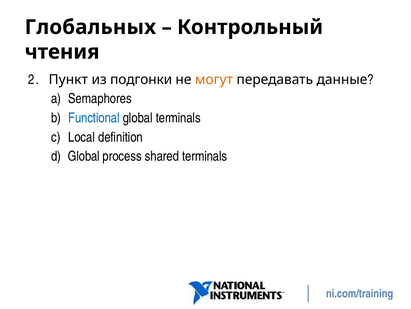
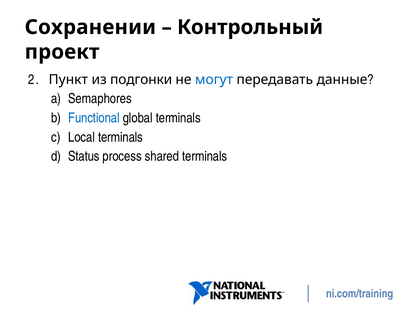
Глобальных: Глобальных -> Сохранении (90, 27)
чтения: чтения -> проект (62, 52)
могут colour: orange -> blue (214, 79)
Local definition: definition -> terminals (121, 137)
Global: Global -> Status (84, 156)
